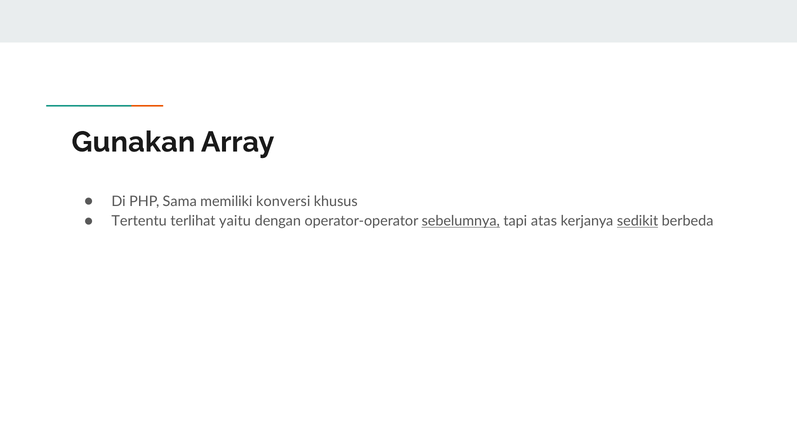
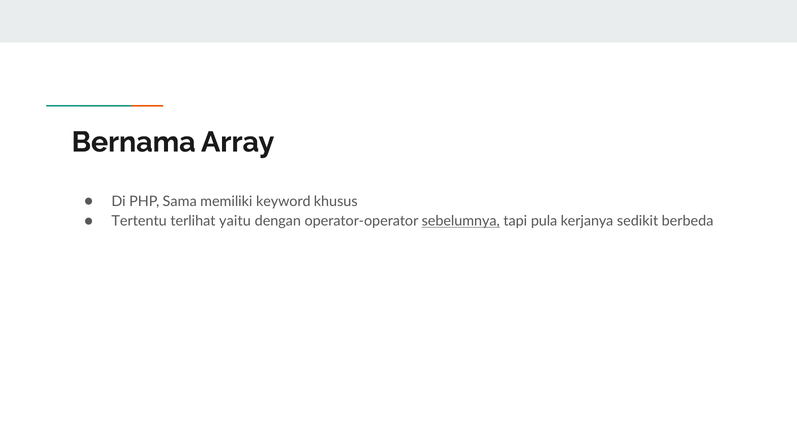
Gunakan: Gunakan -> Bernama (134, 142)
konversi: konversi -> keyword (283, 201)
atas: atas -> pula (544, 221)
sedikit underline: present -> none (638, 221)
